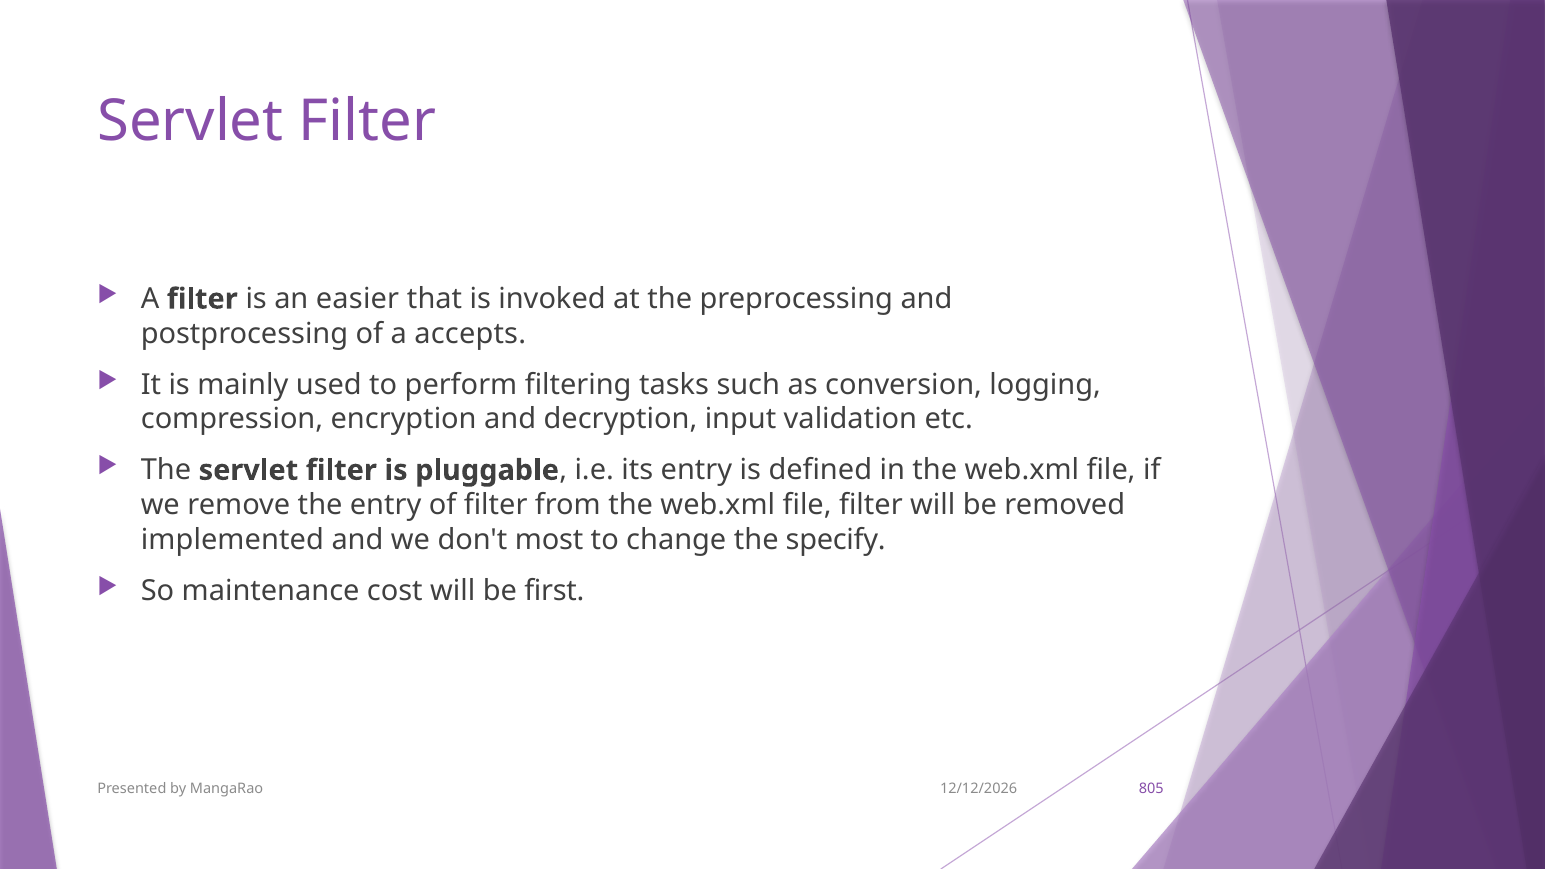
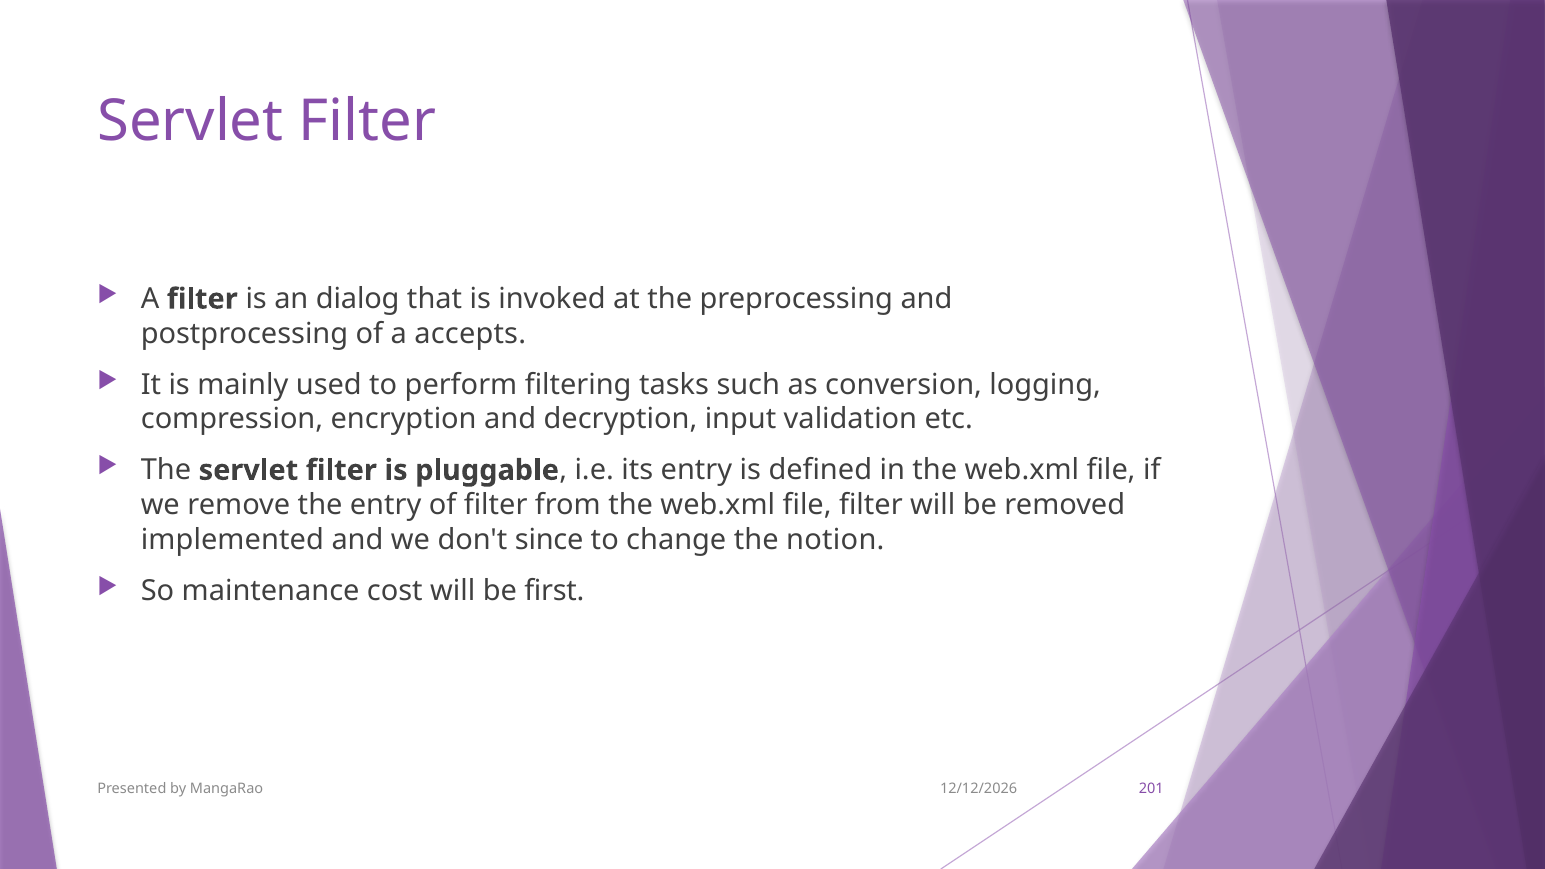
easier: easier -> dialog (358, 299)
most: most -> since (549, 540)
specify: specify -> notion (835, 540)
805: 805 -> 201 (1151, 789)
